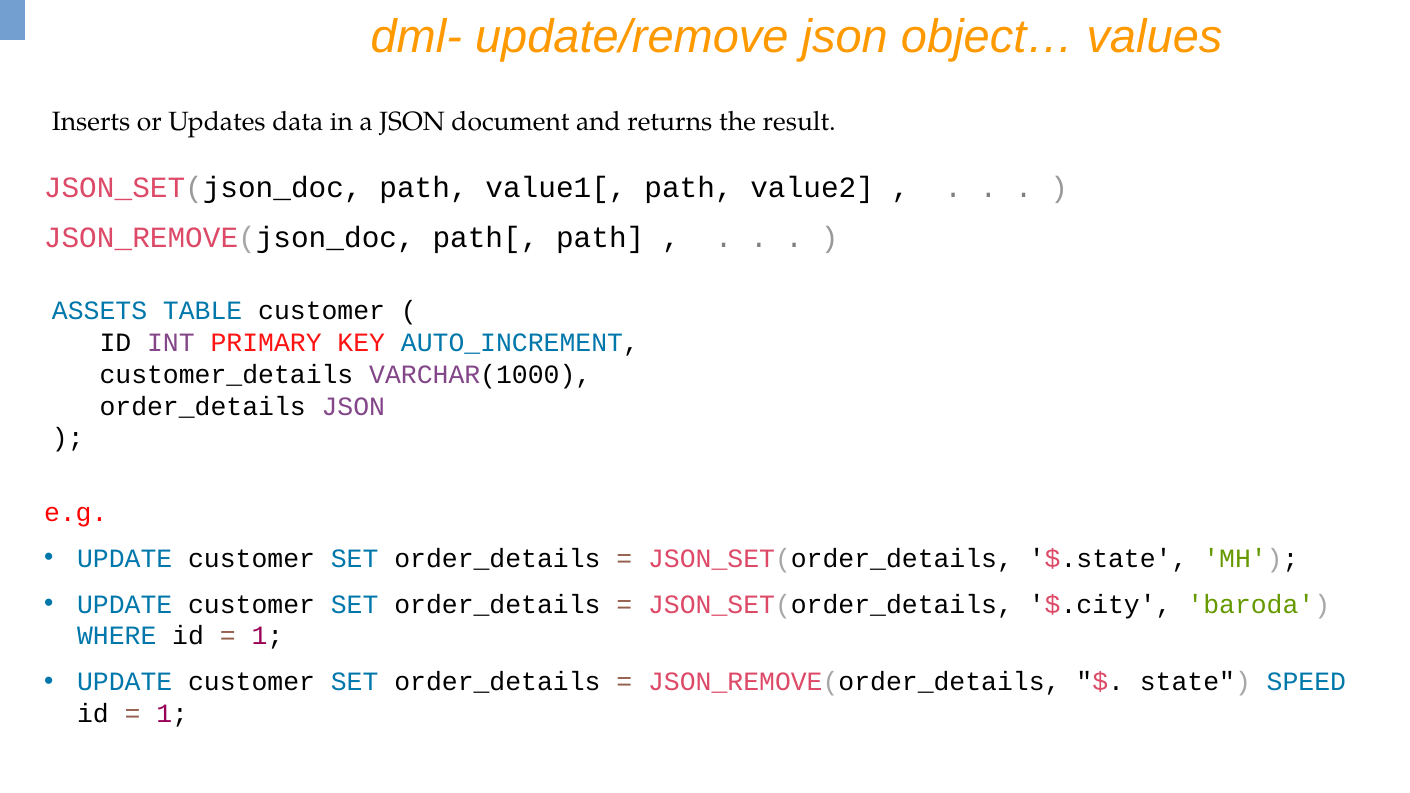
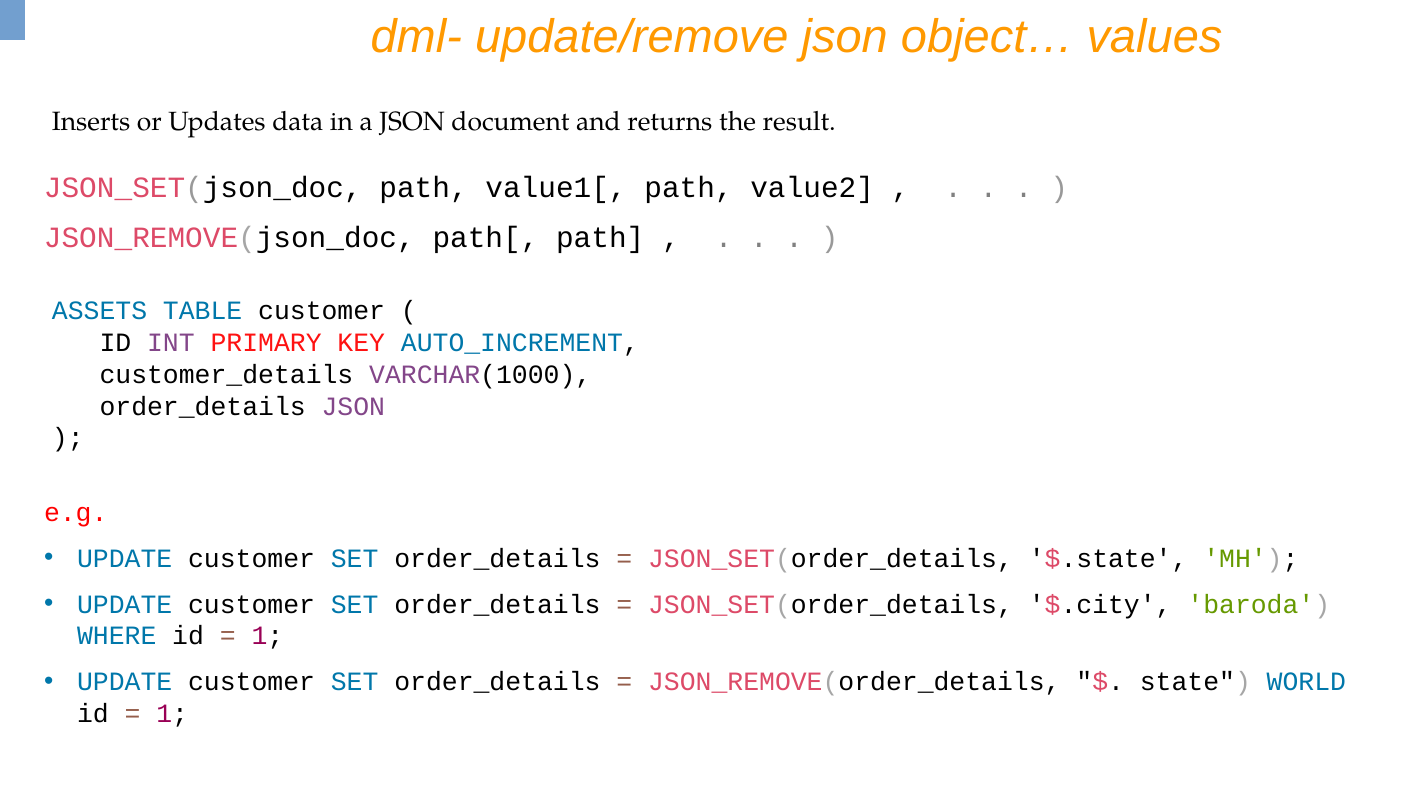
SPEED: SPEED -> WORLD (1306, 682)
